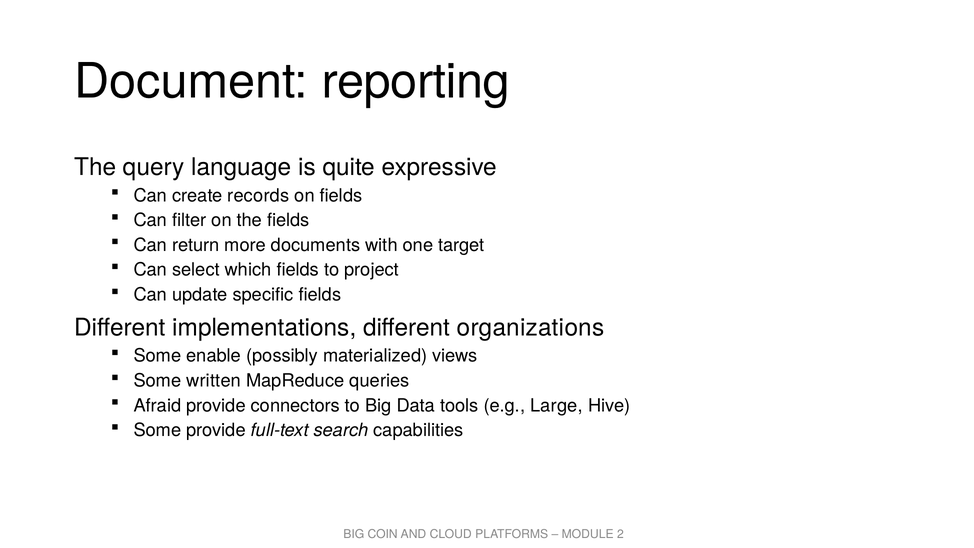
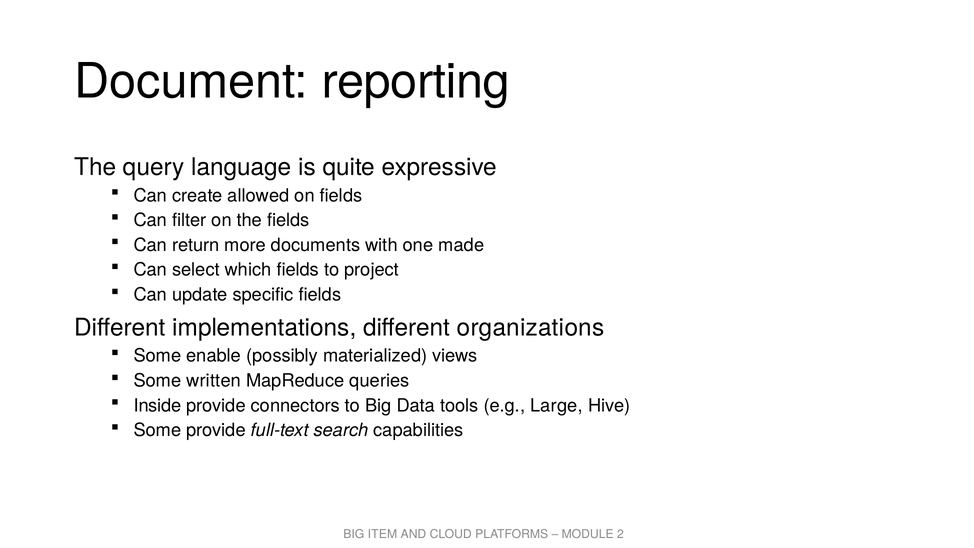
records: records -> allowed (258, 195)
target: target -> made (461, 245)
Afraid: Afraid -> Inside (158, 405)
COIN: COIN -> ITEM (382, 534)
